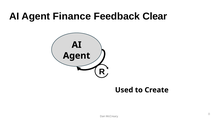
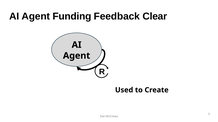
Finance: Finance -> Funding (72, 16)
